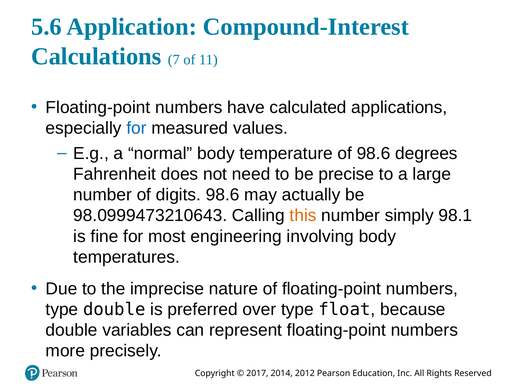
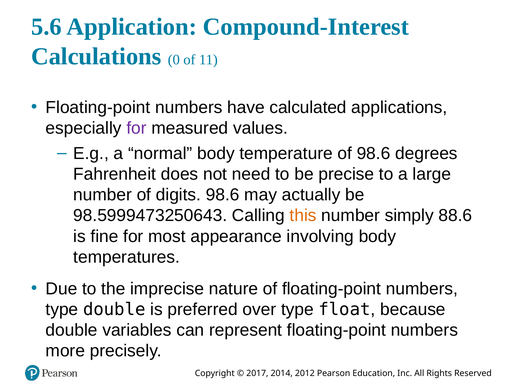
7: 7 -> 0 (174, 60)
for colour: blue -> purple (136, 128)
98.0999473210643: 98.0999473210643 -> 98.5999473250643 (150, 216)
98.1: 98.1 -> 88.6 (455, 216)
engineering: engineering -> appearance (236, 237)
